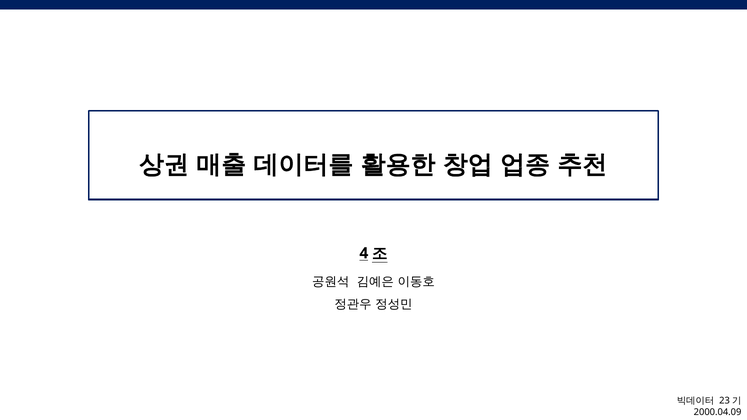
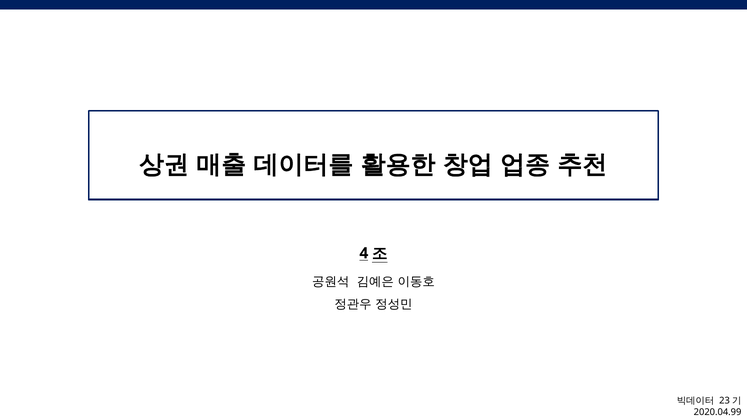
2000.04.09: 2000.04.09 -> 2020.04.99 (718, 412)
